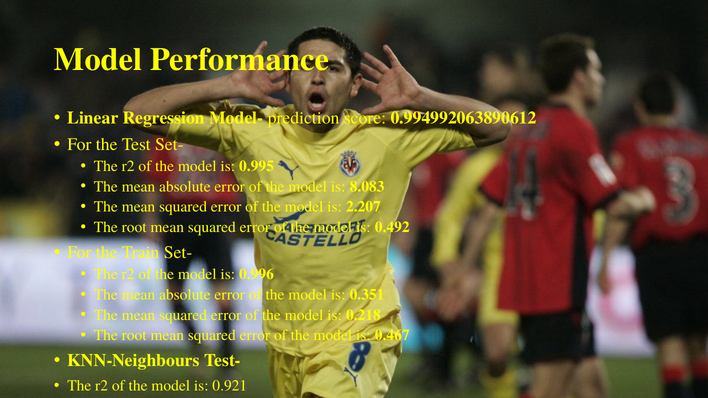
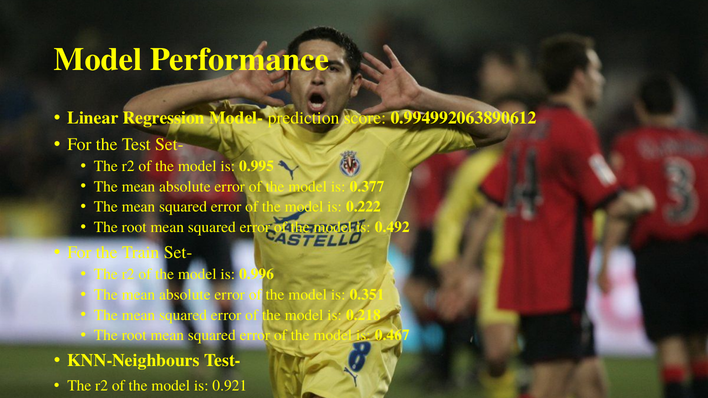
8.083: 8.083 -> 0.377 (367, 187)
2.207: 2.207 -> 0.222 (363, 207)
